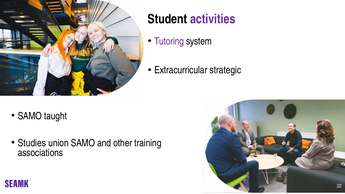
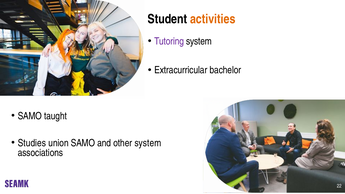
activities colour: purple -> orange (213, 19)
strategic: strategic -> bachelor (225, 70)
other training: training -> system (148, 143)
